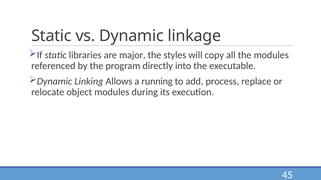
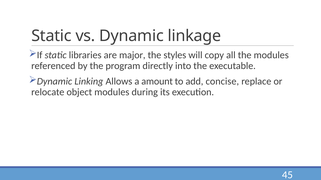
running: running -> amount (157, 82)
process: process -> concise (222, 82)
